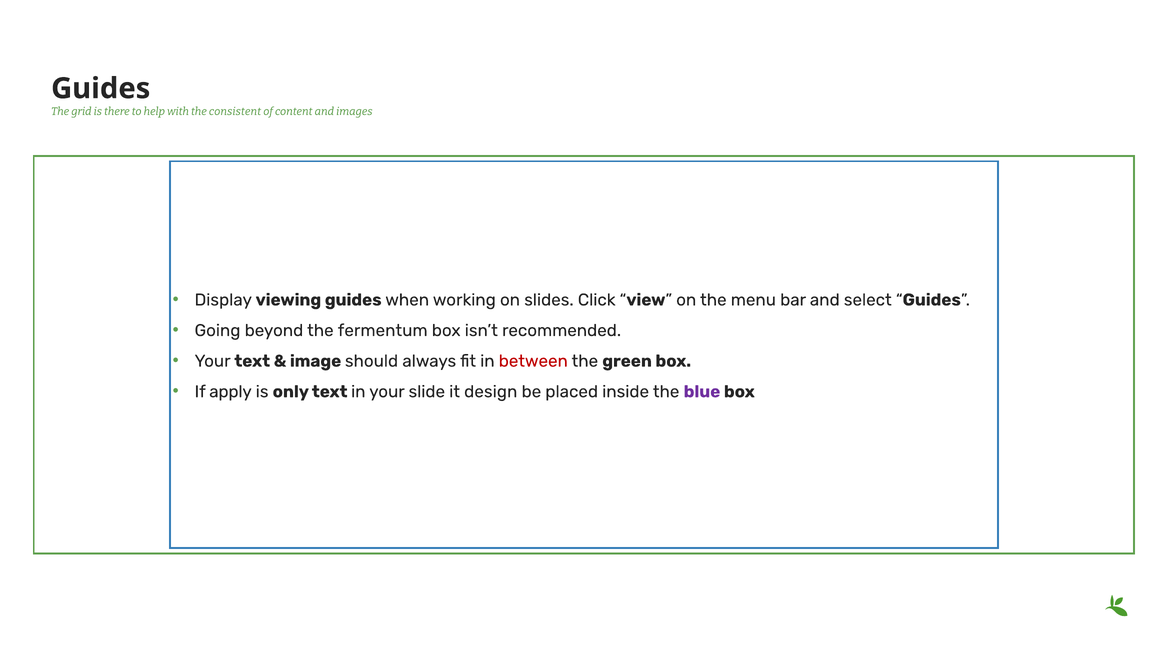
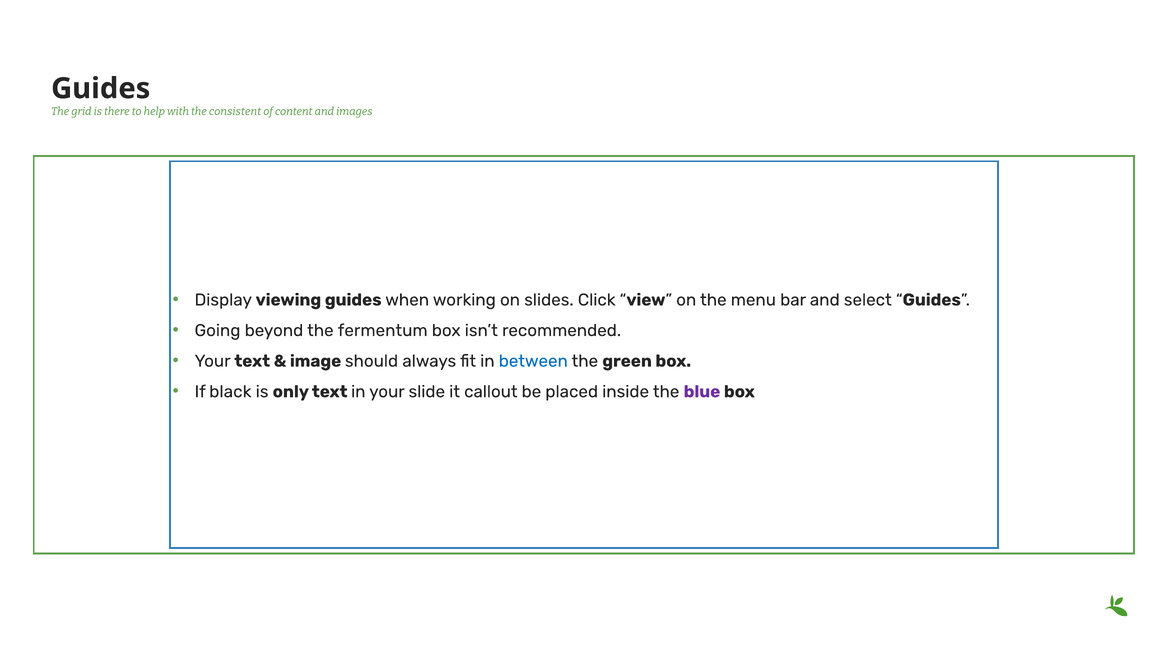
between colour: red -> blue (533, 361)
apply: apply -> black (230, 392)
design: design -> callout (491, 392)
